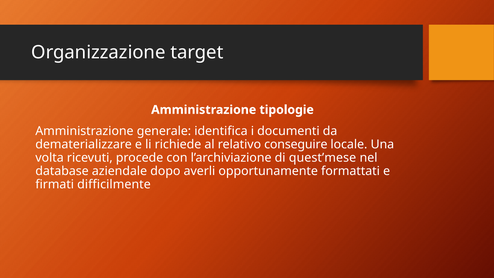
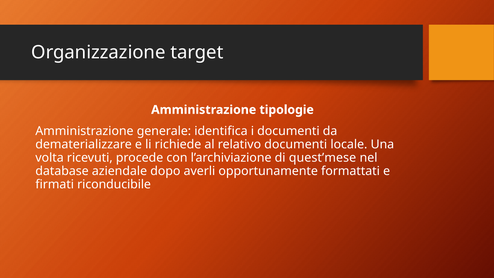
relativo conseguire: conseguire -> documenti (296, 144)
difficilmente: difficilmente -> riconducibile (114, 184)
